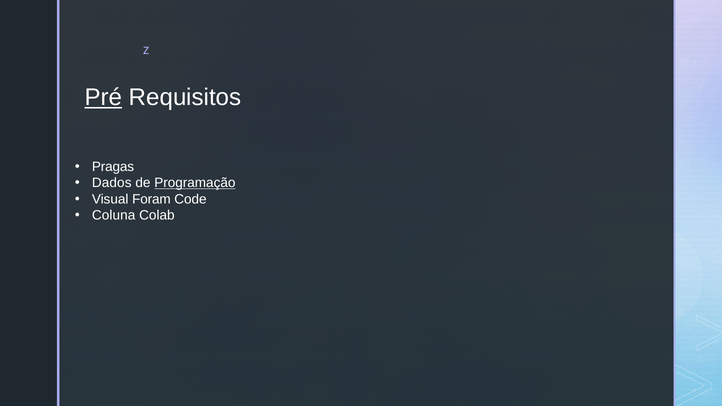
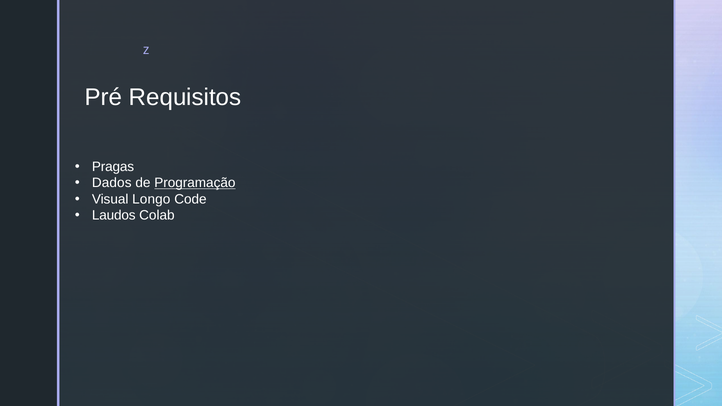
Pré underline: present -> none (103, 97)
Foram: Foram -> Longo (151, 199)
Coluna: Coluna -> Laudos (114, 216)
